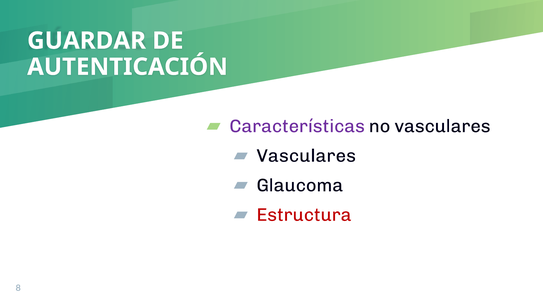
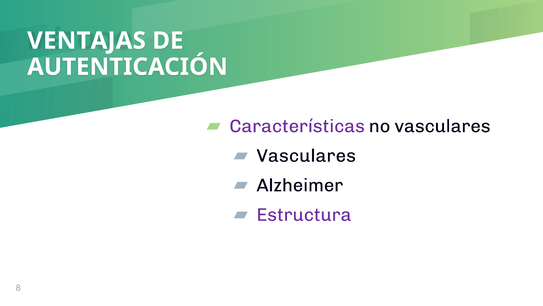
GUARDAR: GUARDAR -> VENTAJAS (87, 41)
Glaucoma: Glaucoma -> Alzheimer (300, 185)
Estructura colour: red -> purple (304, 214)
